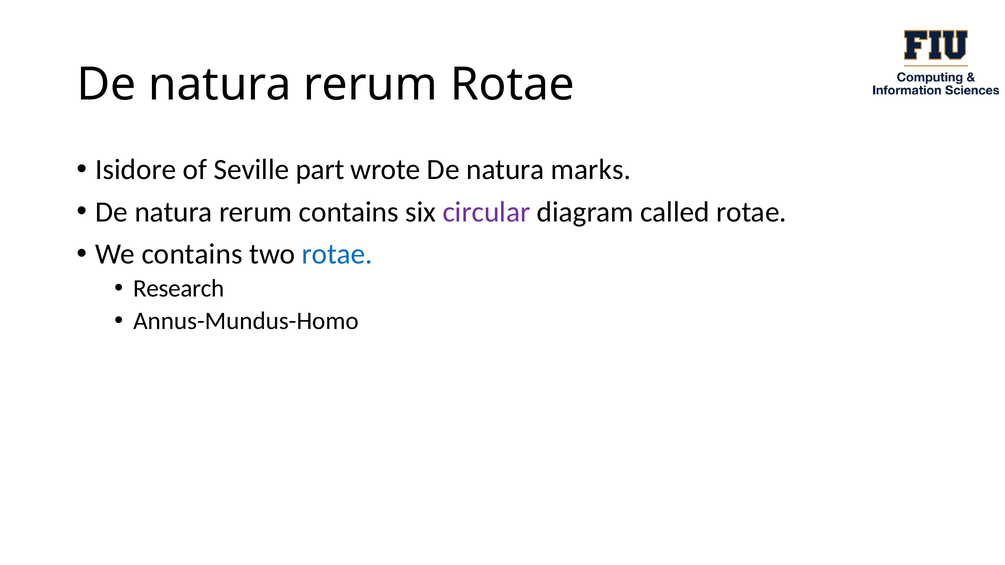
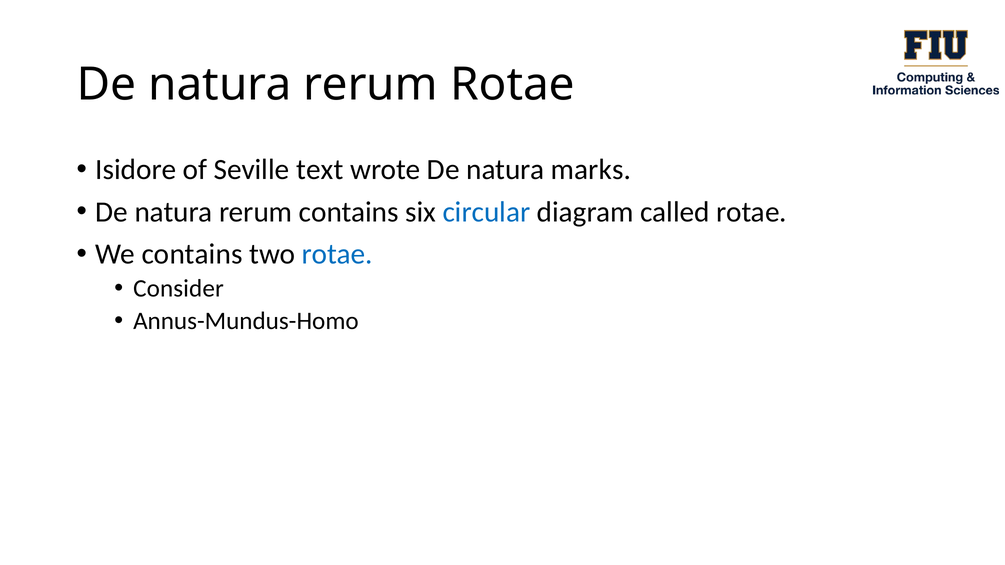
part: part -> text (320, 170)
circular colour: purple -> blue (486, 212)
Research: Research -> Consider (178, 289)
